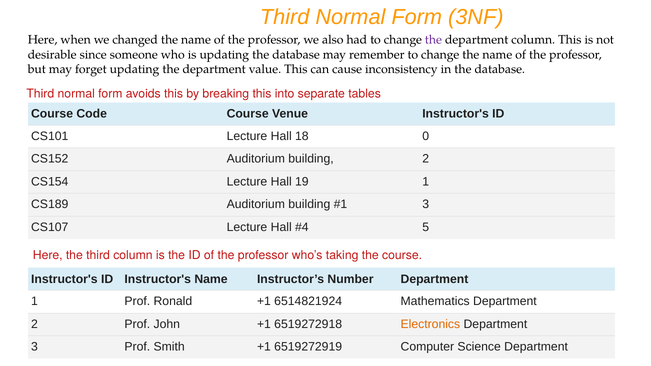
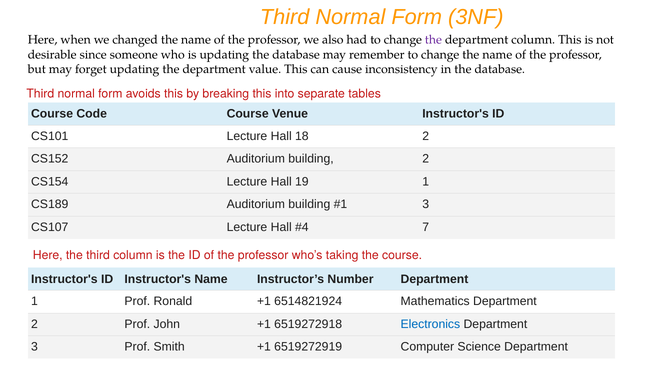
18 0: 0 -> 2 (426, 136)
5: 5 -> 7 (426, 227)
Electronics colour: orange -> blue (430, 324)
